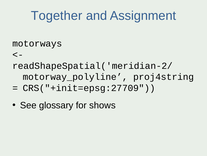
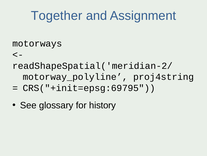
CRS("+init=epsg:27709: CRS("+init=epsg:27709 -> CRS("+init=epsg:69795 (89, 88)
shows: shows -> history (102, 105)
